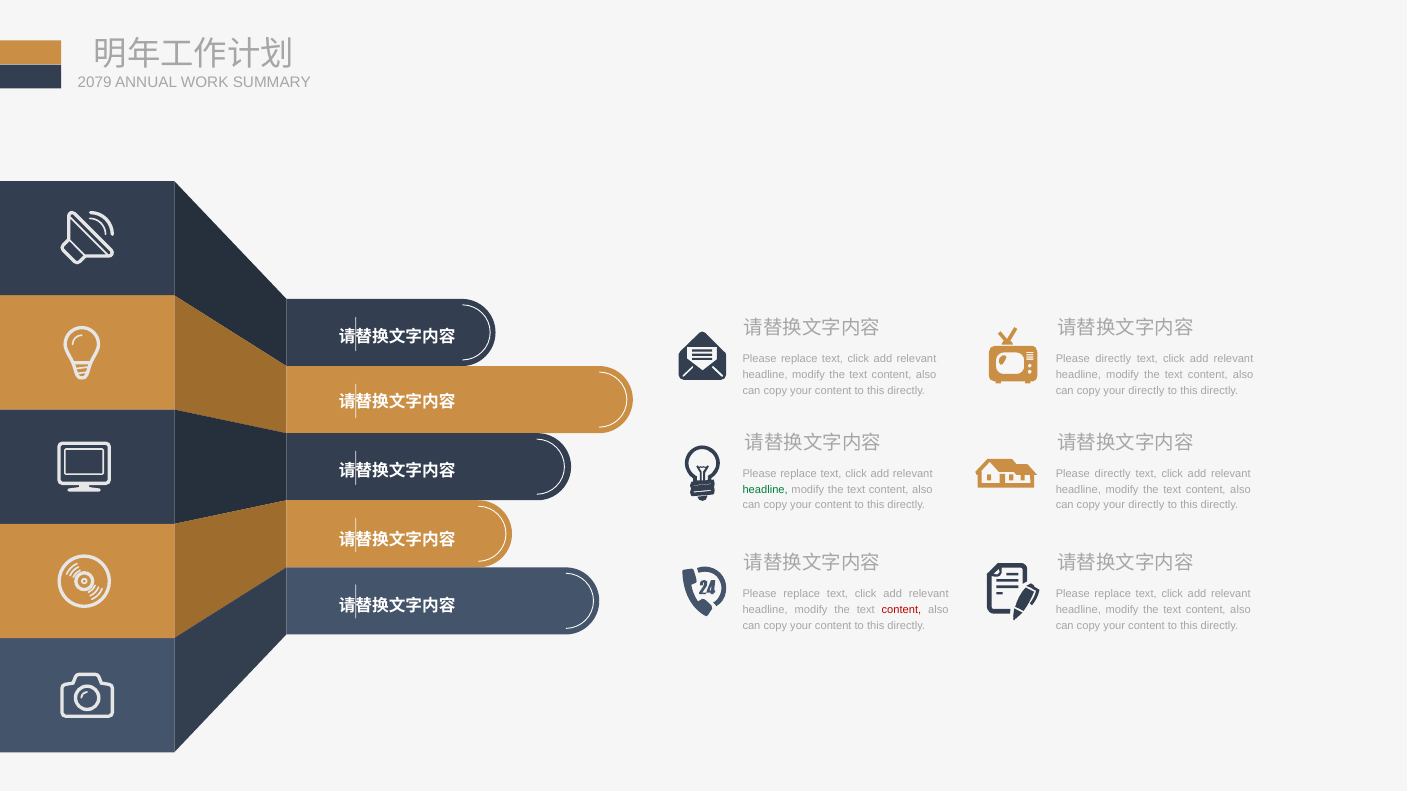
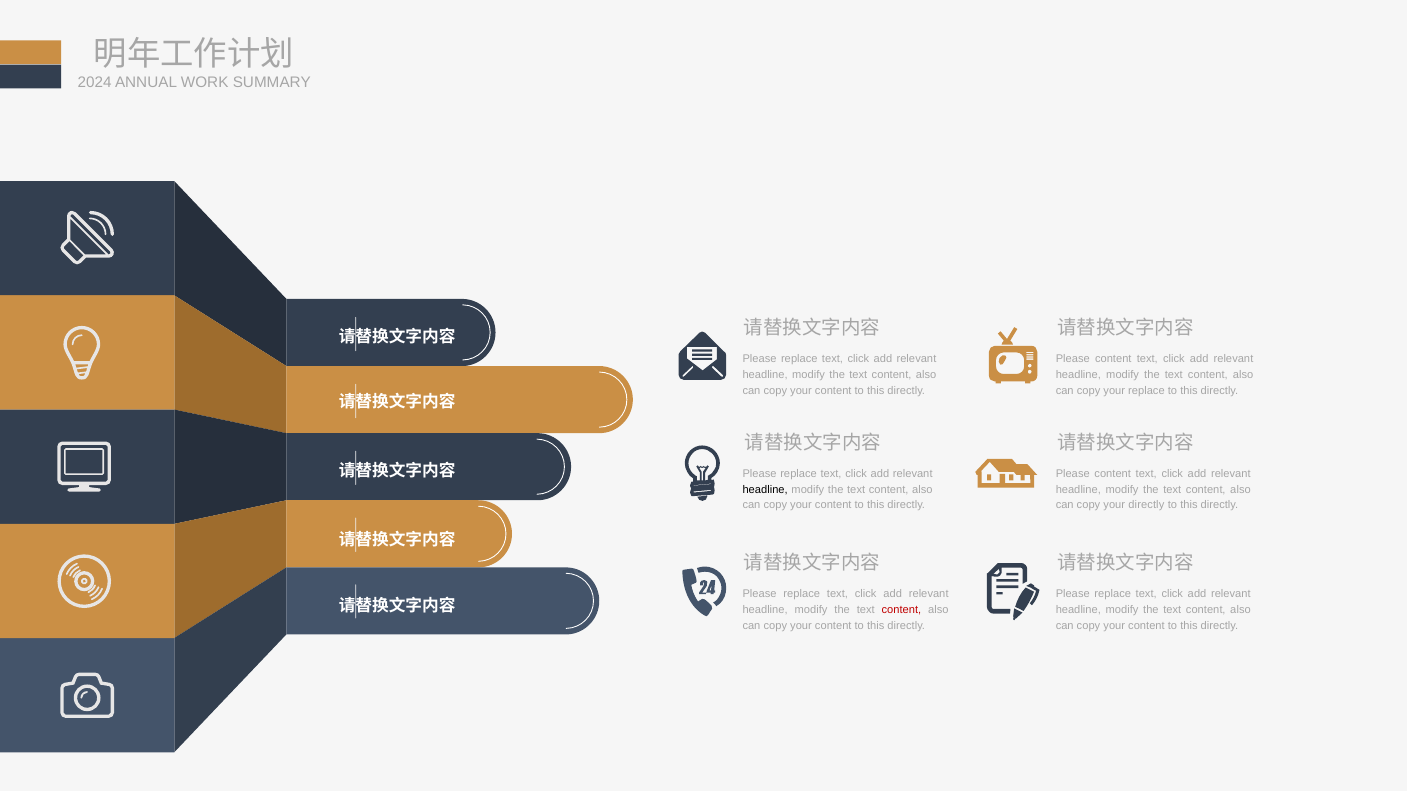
2079: 2079 -> 2024 (95, 83)
directly: directly -> content (1113, 359)
directly: directly -> replace (1146, 391)
directly: directly -> content (1113, 474)
headline colour: green -> black (765, 490)
